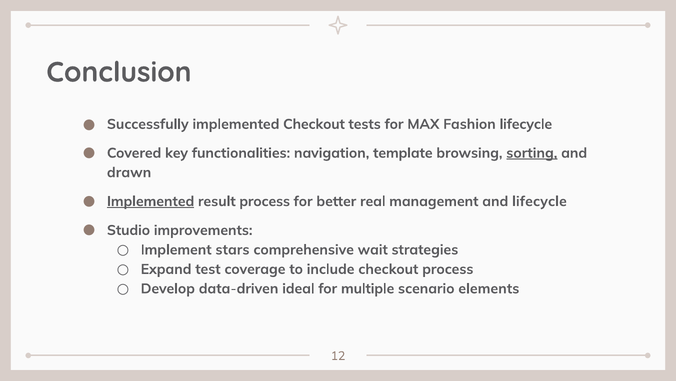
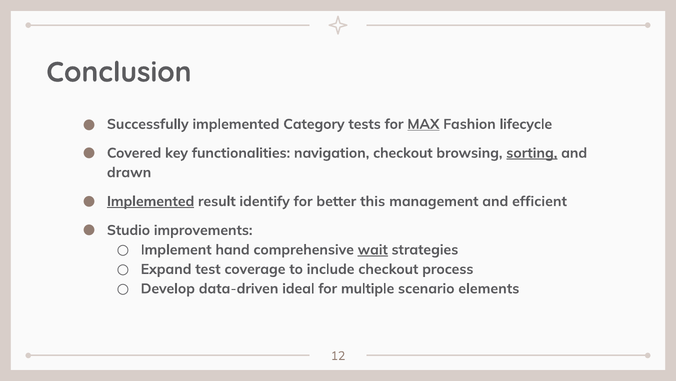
implemented Checkout: Checkout -> Category (314, 124)
MAX underline: none -> present (423, 124)
navigation template: template -> checkout (403, 153)
result process: process -> identify (265, 201)
real: real -> this (373, 201)
and lifecycle: lifecycle -> efficient (540, 201)
stars: stars -> hand (233, 249)
wait underline: none -> present (373, 249)
